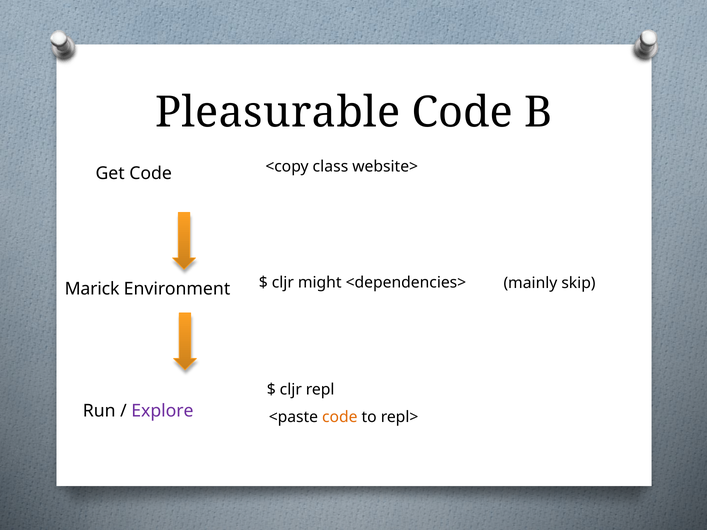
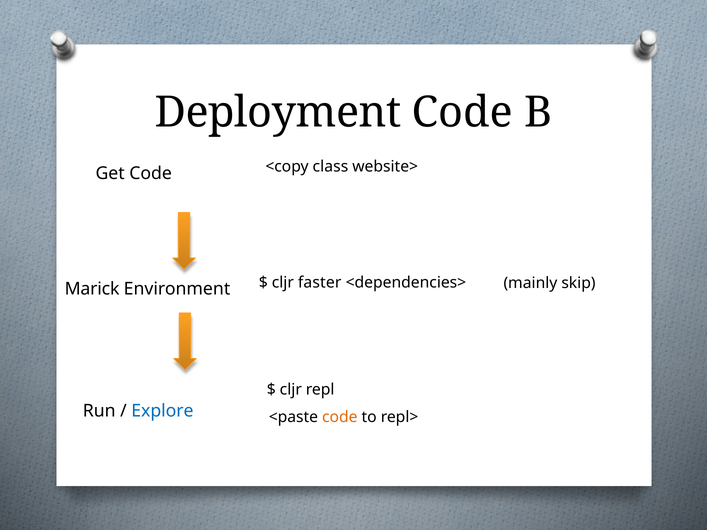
Pleasurable: Pleasurable -> Deployment (278, 113)
might: might -> faster (320, 283)
Explore colour: purple -> blue (162, 411)
